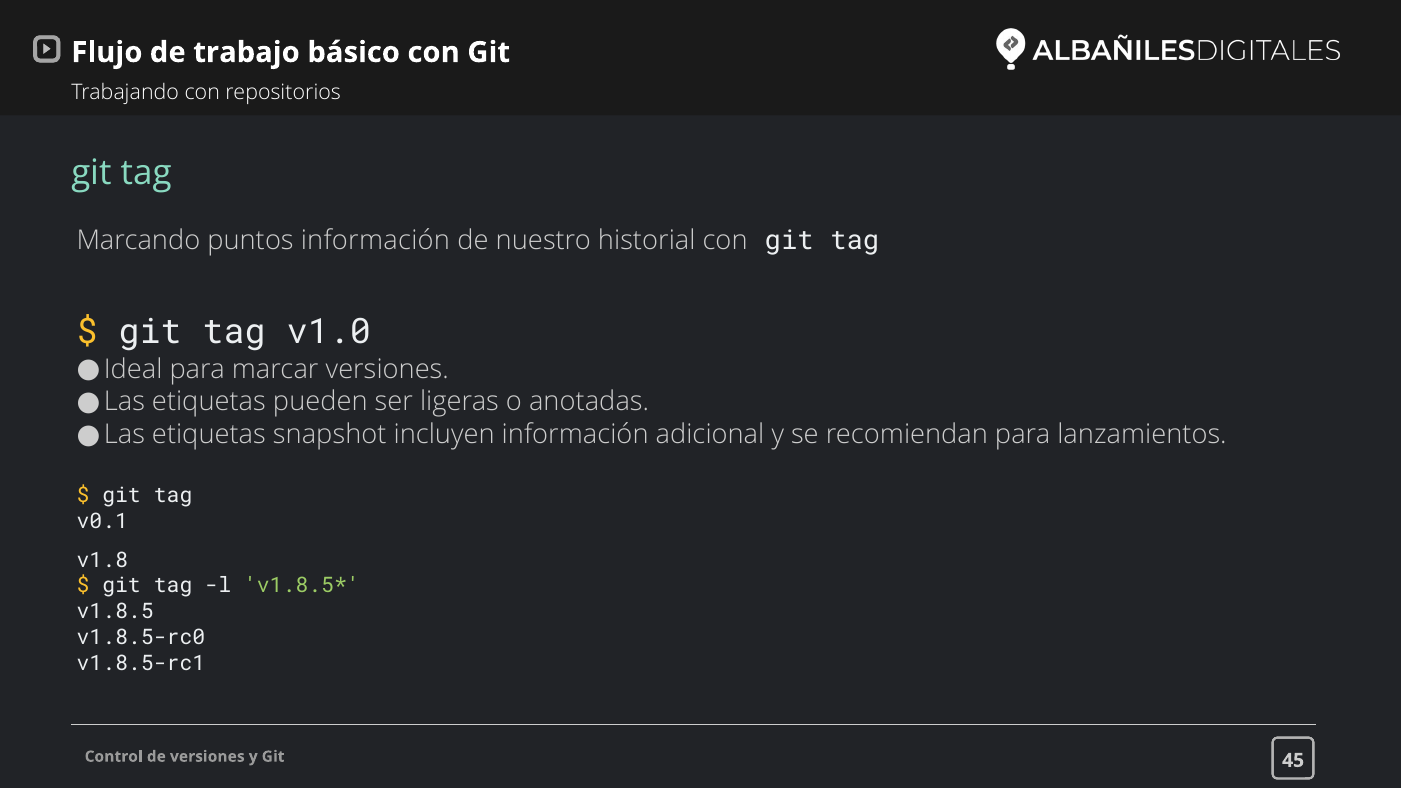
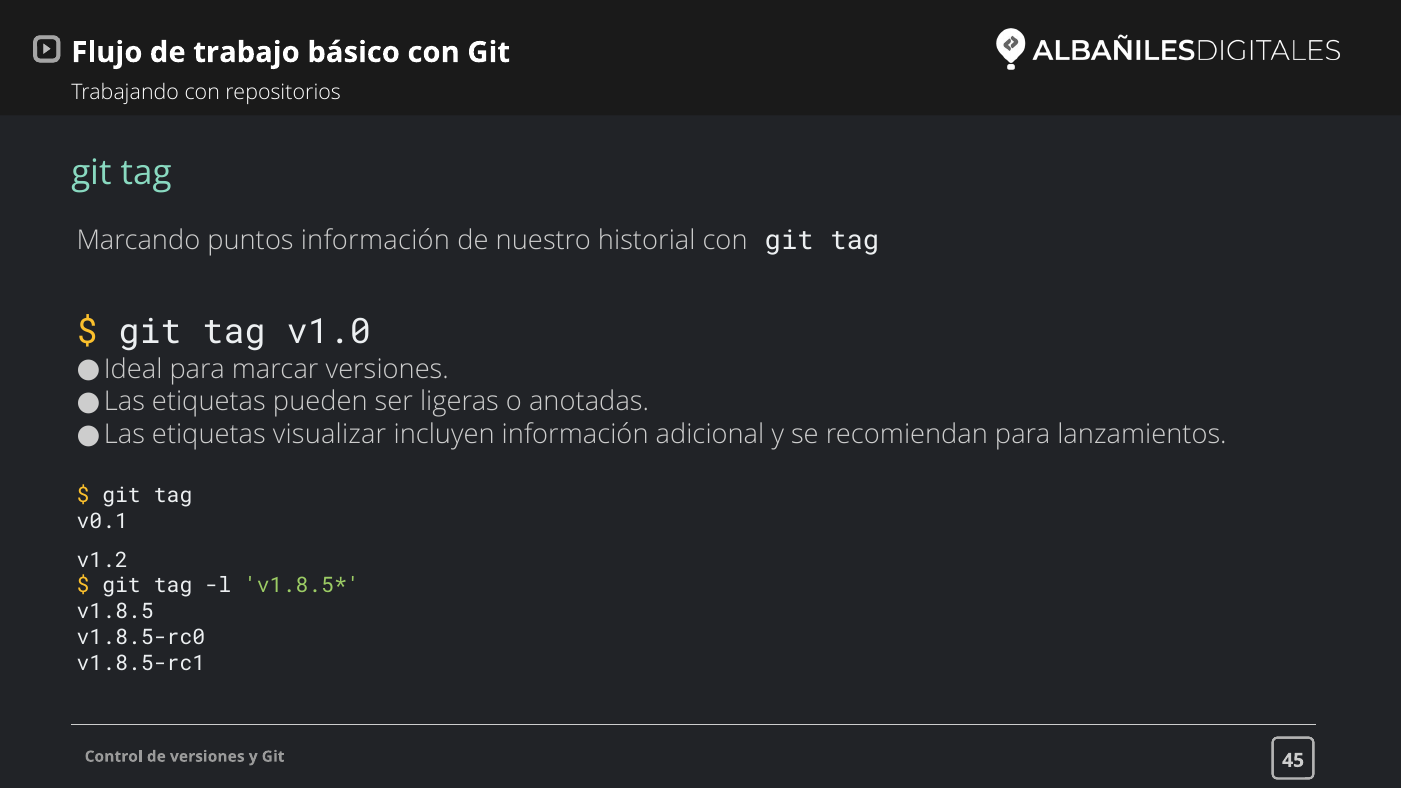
snapshot: snapshot -> visualizar (330, 434)
v1.8: v1.8 -> v1.2 (102, 560)
